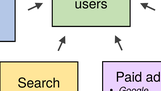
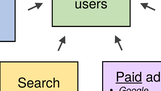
Paid underline: none -> present (129, 77)
